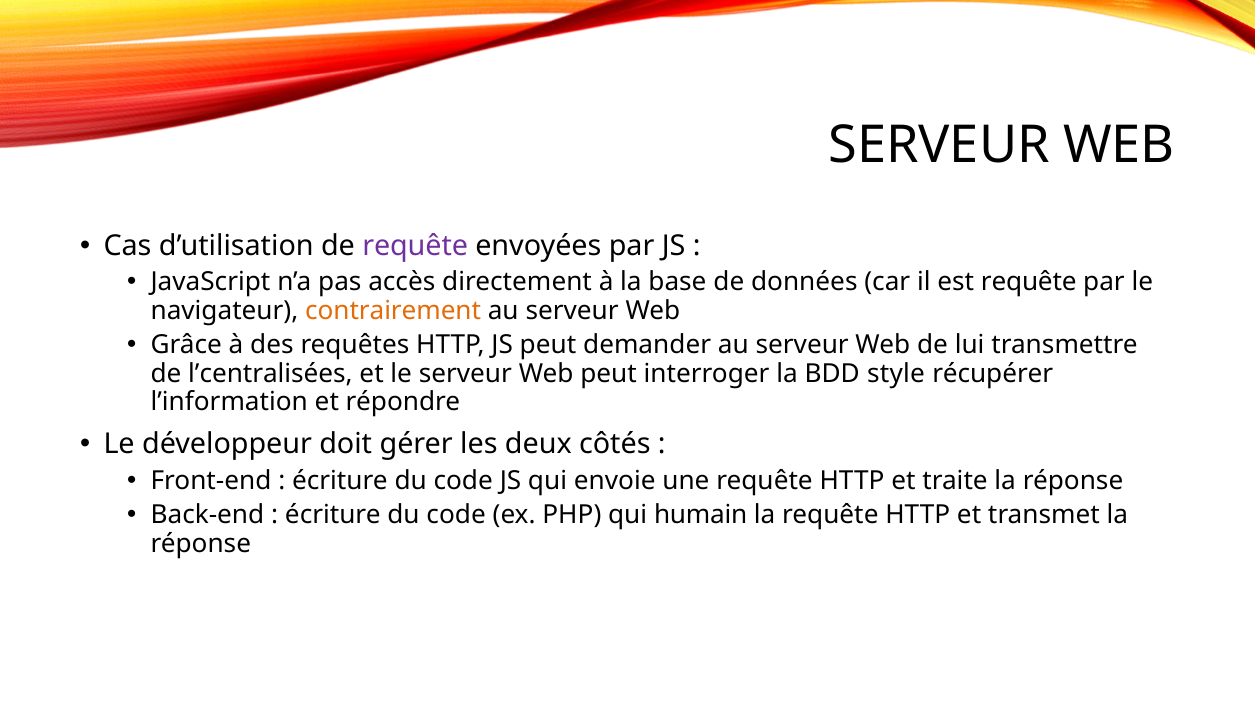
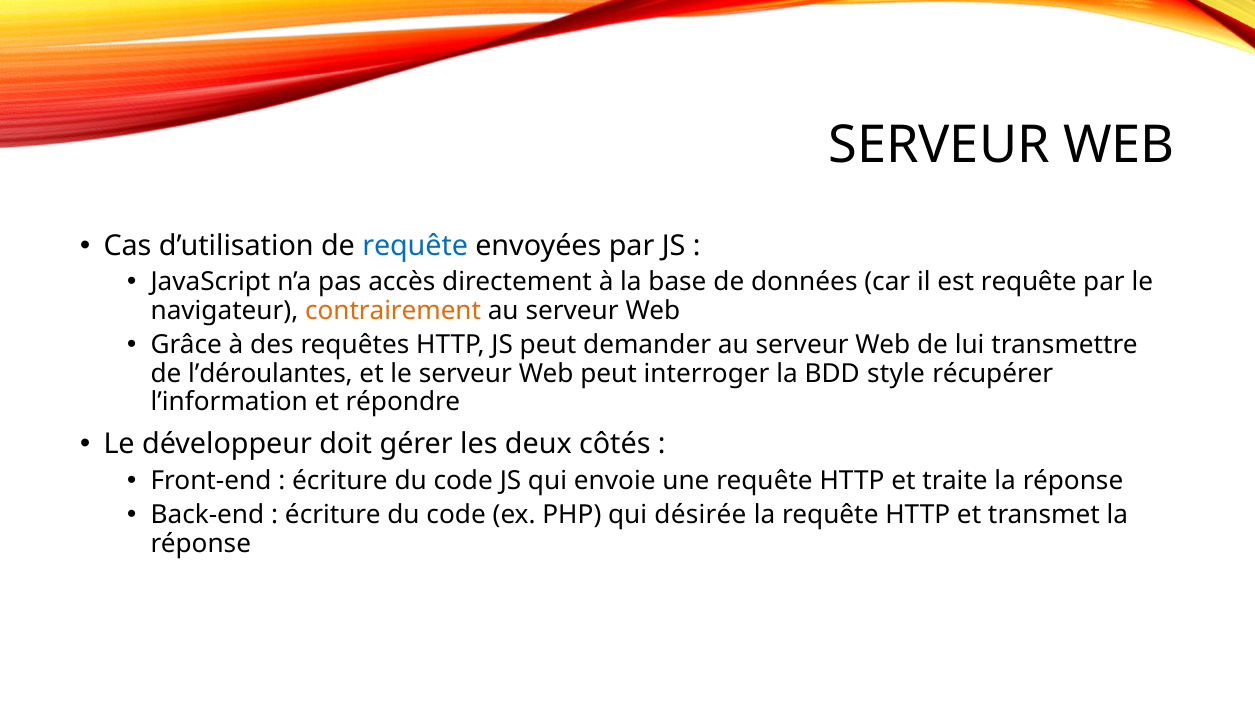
requête colour: purple -> blue (415, 246)
l’centralisées: l’centralisées -> l’déroulantes (270, 373)
humain: humain -> désirée (700, 515)
